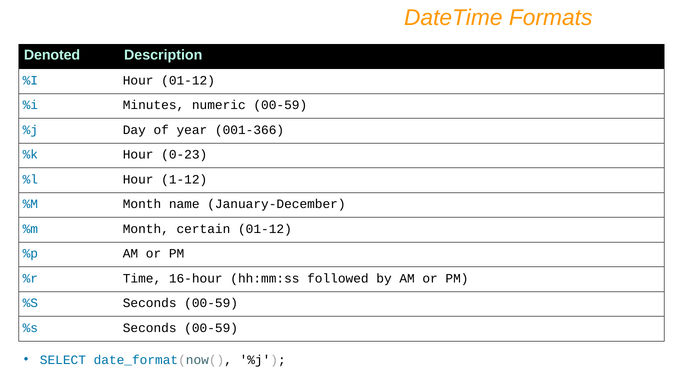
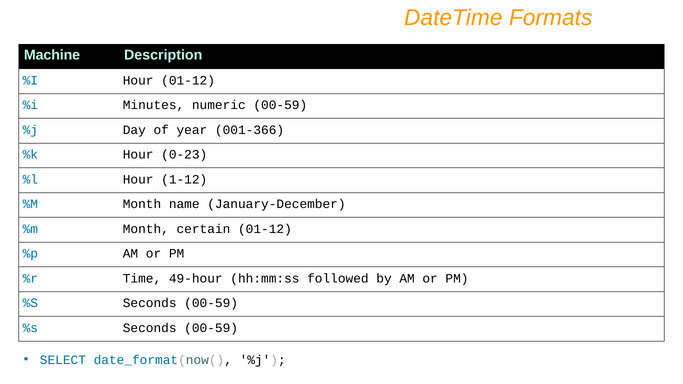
Denoted: Denoted -> Machine (52, 55)
16-hour: 16-hour -> 49-hour (196, 279)
